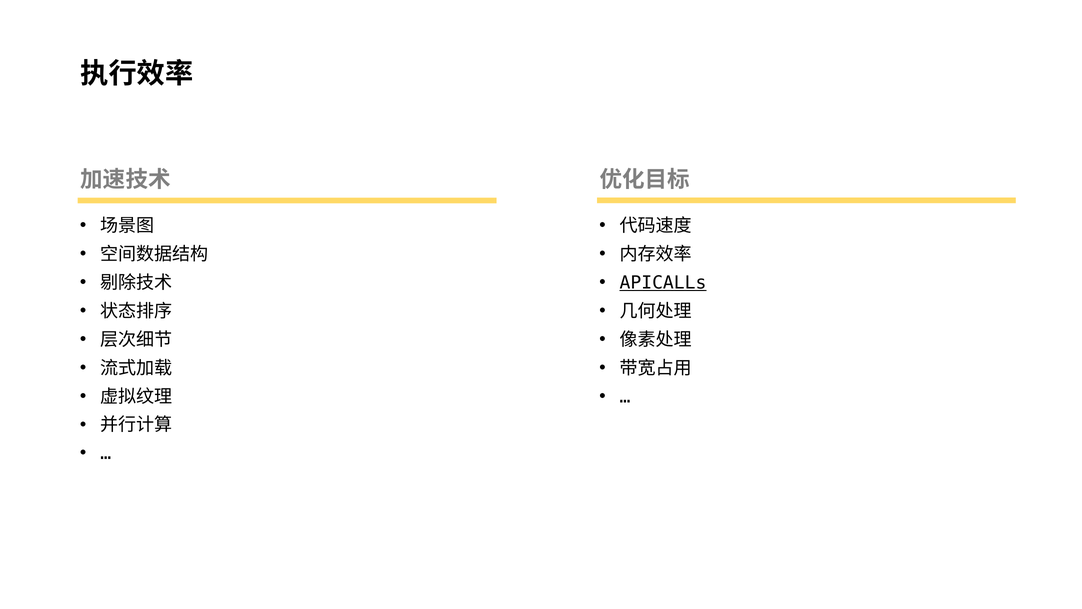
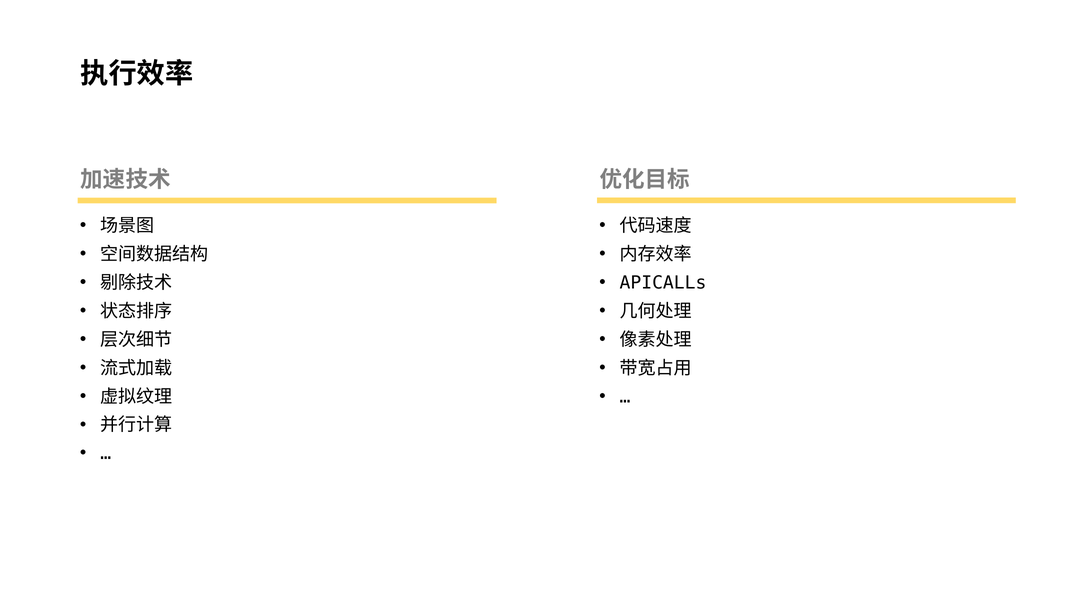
APICALLs underline: present -> none (663, 283)
